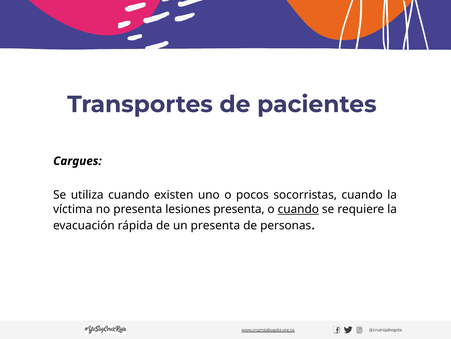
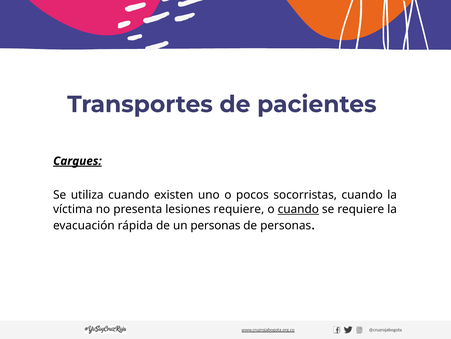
Cargues underline: none -> present (77, 161)
lesiones presenta: presenta -> requiere (239, 209)
un presenta: presenta -> personas (215, 225)
